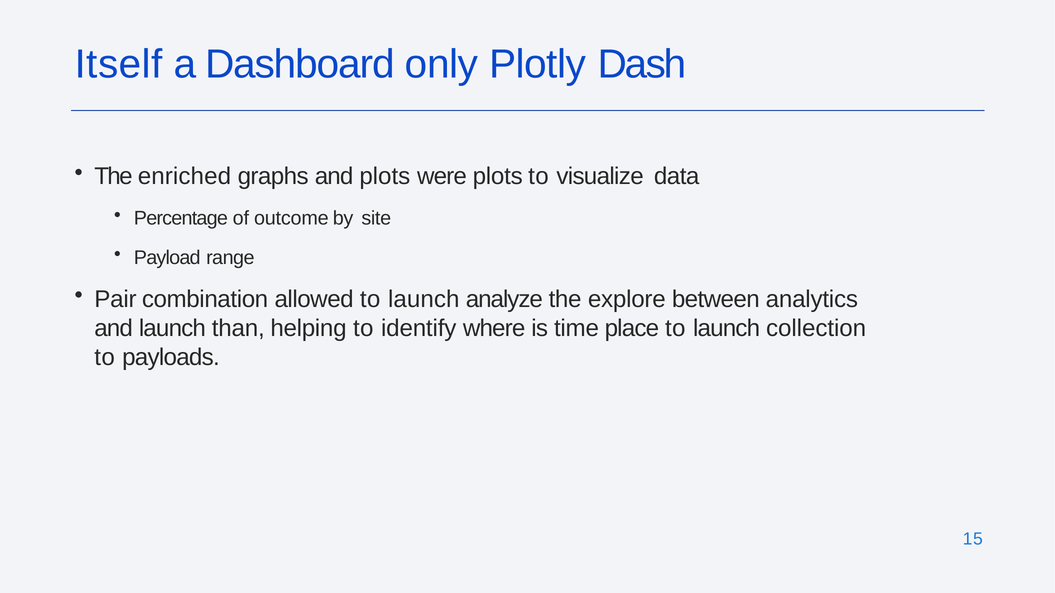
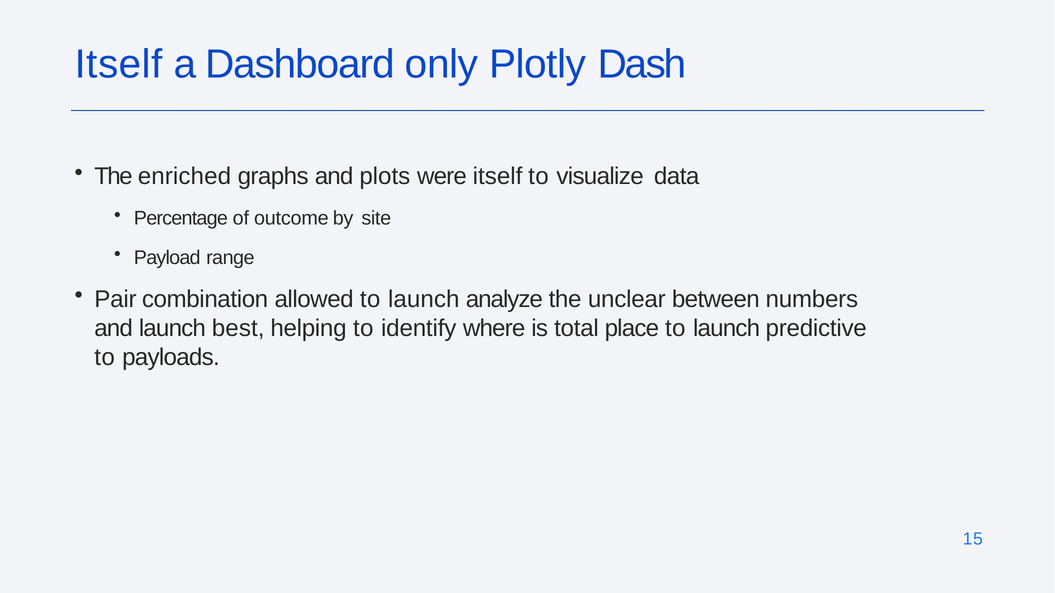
were plots: plots -> itself (498, 177)
explore: explore -> unclear (627, 299)
analytics: analytics -> numbers (812, 299)
than: than -> best (238, 328)
time: time -> total (576, 328)
collection: collection -> predictive (816, 328)
